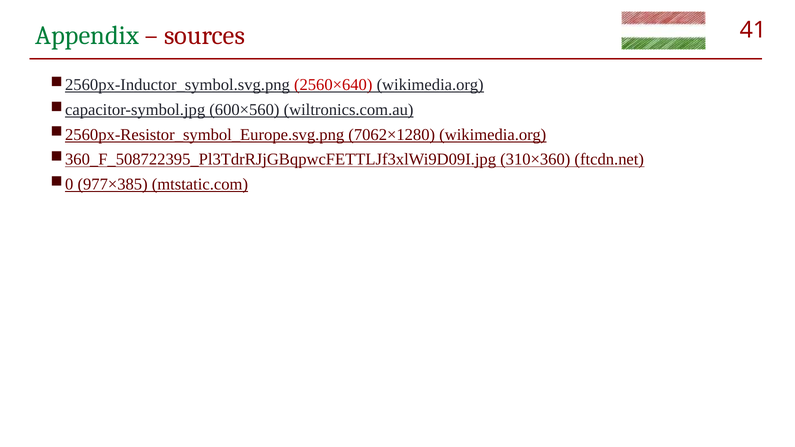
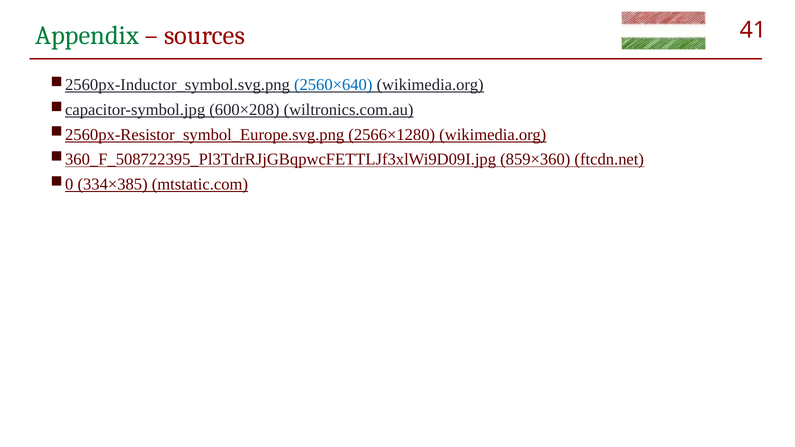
2560×640 colour: red -> blue (333, 85)
600×560: 600×560 -> 600×208 (244, 110)
7062×1280: 7062×1280 -> 2566×1280 (392, 135)
310×360: 310×360 -> 859×360 (535, 159)
977×385: 977×385 -> 334×385 (113, 184)
